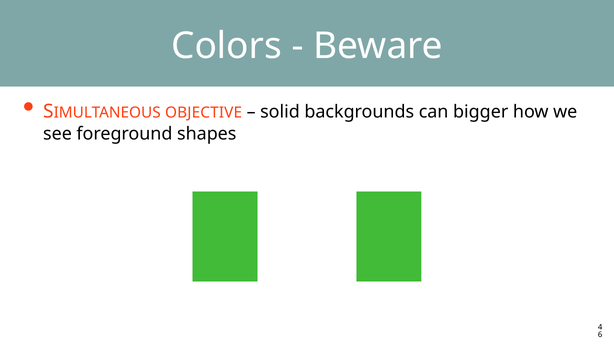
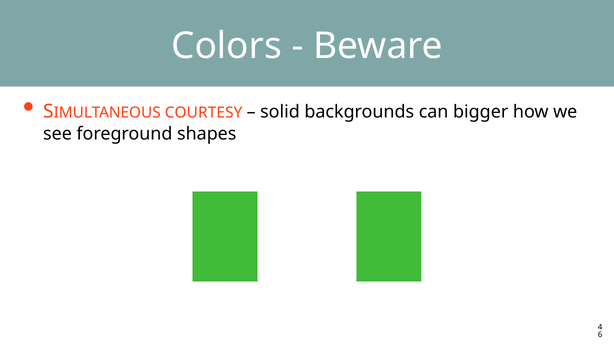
OBJECTIVE: OBJECTIVE -> COURTESY (204, 113)
